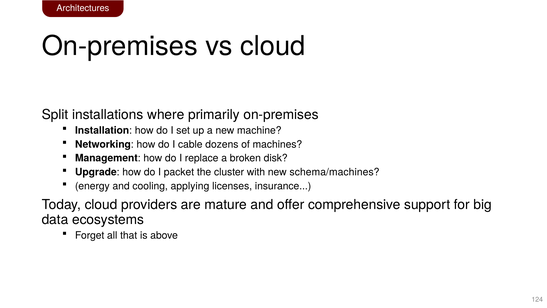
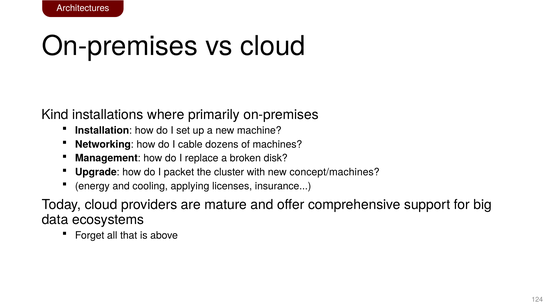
Split: Split -> Kind (55, 114)
schema/machines: schema/machines -> concept/machines (335, 172)
